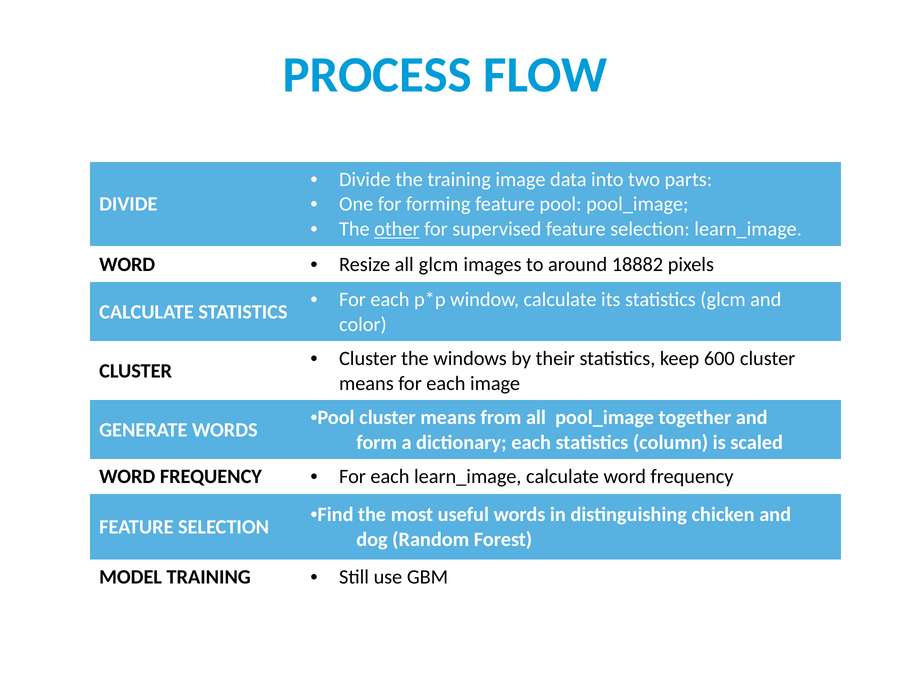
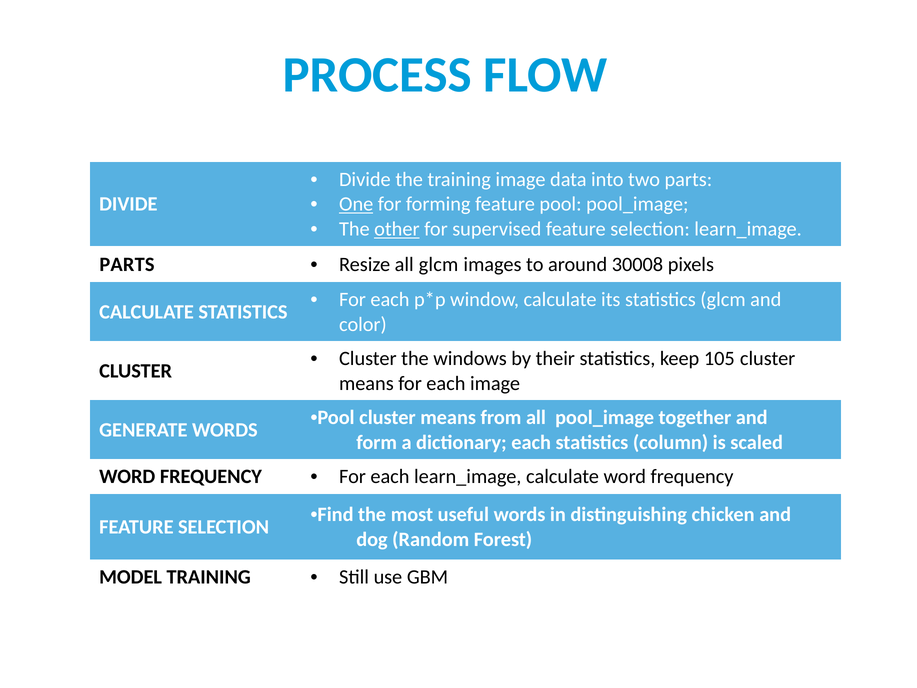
One underline: none -> present (356, 204)
WORD: WORD -> PARTS (127, 264)
18882: 18882 -> 30008 (637, 264)
600: 600 -> 105 (719, 358)
